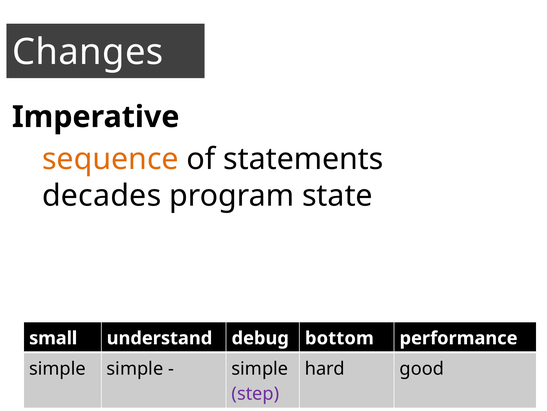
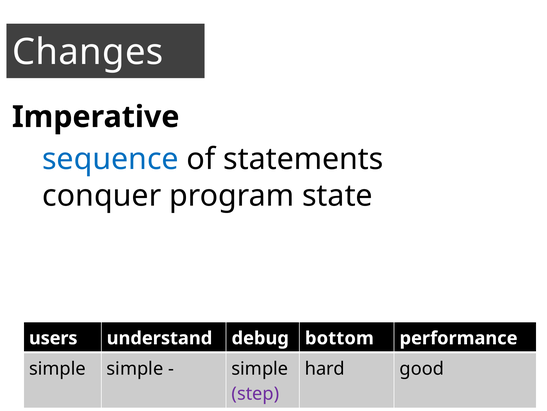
sequence colour: orange -> blue (110, 159)
decades: decades -> conquer (102, 195)
small: small -> users (53, 338)
